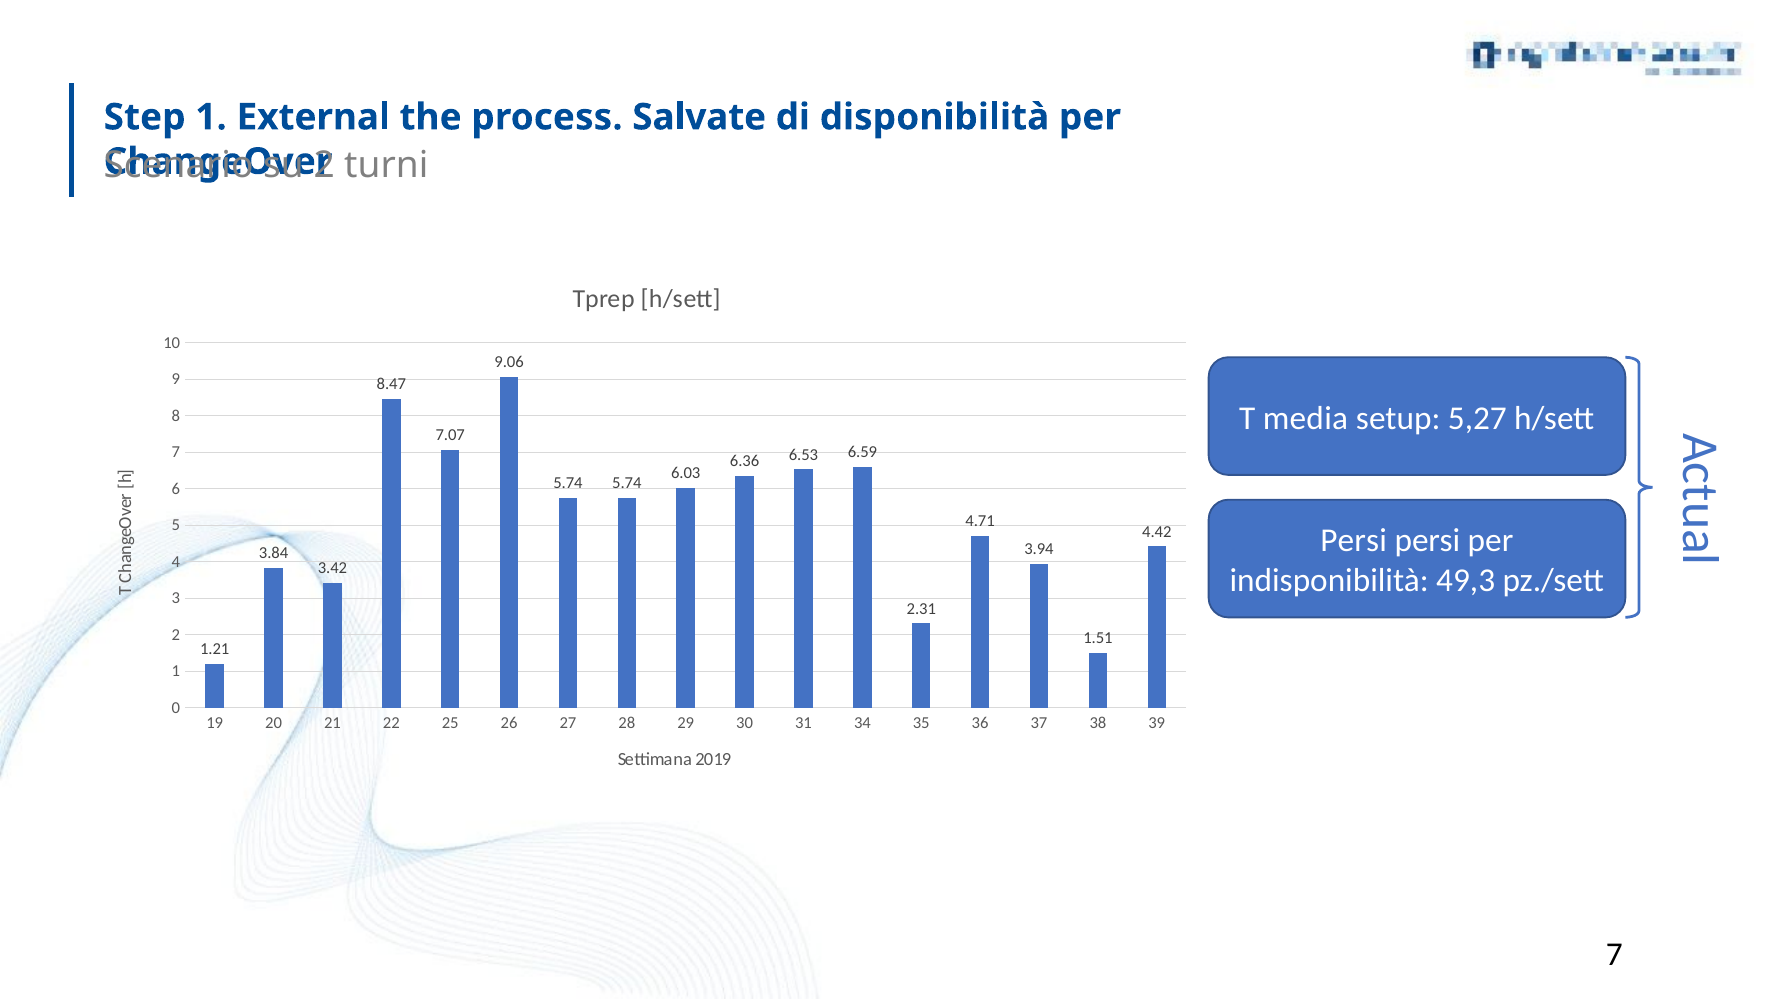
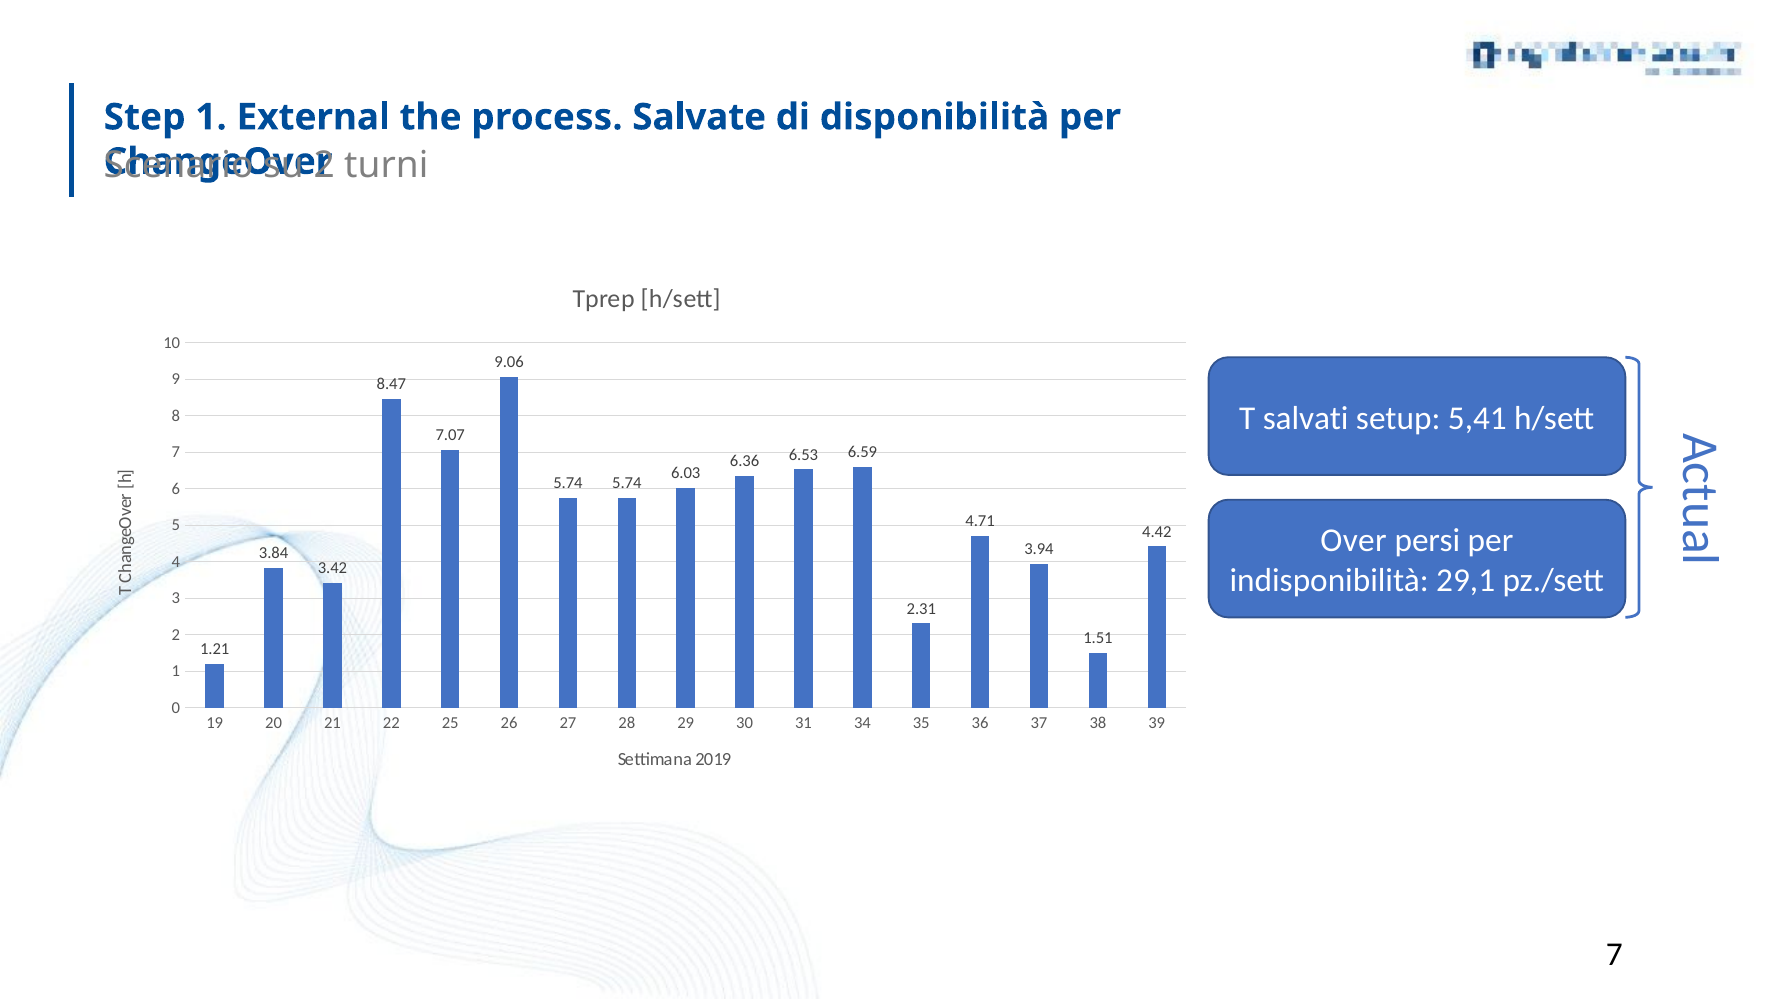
media: media -> salvati (1306, 418)
5,27: 5,27 -> 5,41 (1477, 418)
Persi: Persi -> Over (1354, 541)
49,3: 49,3 -> 29,1 (1466, 581)
